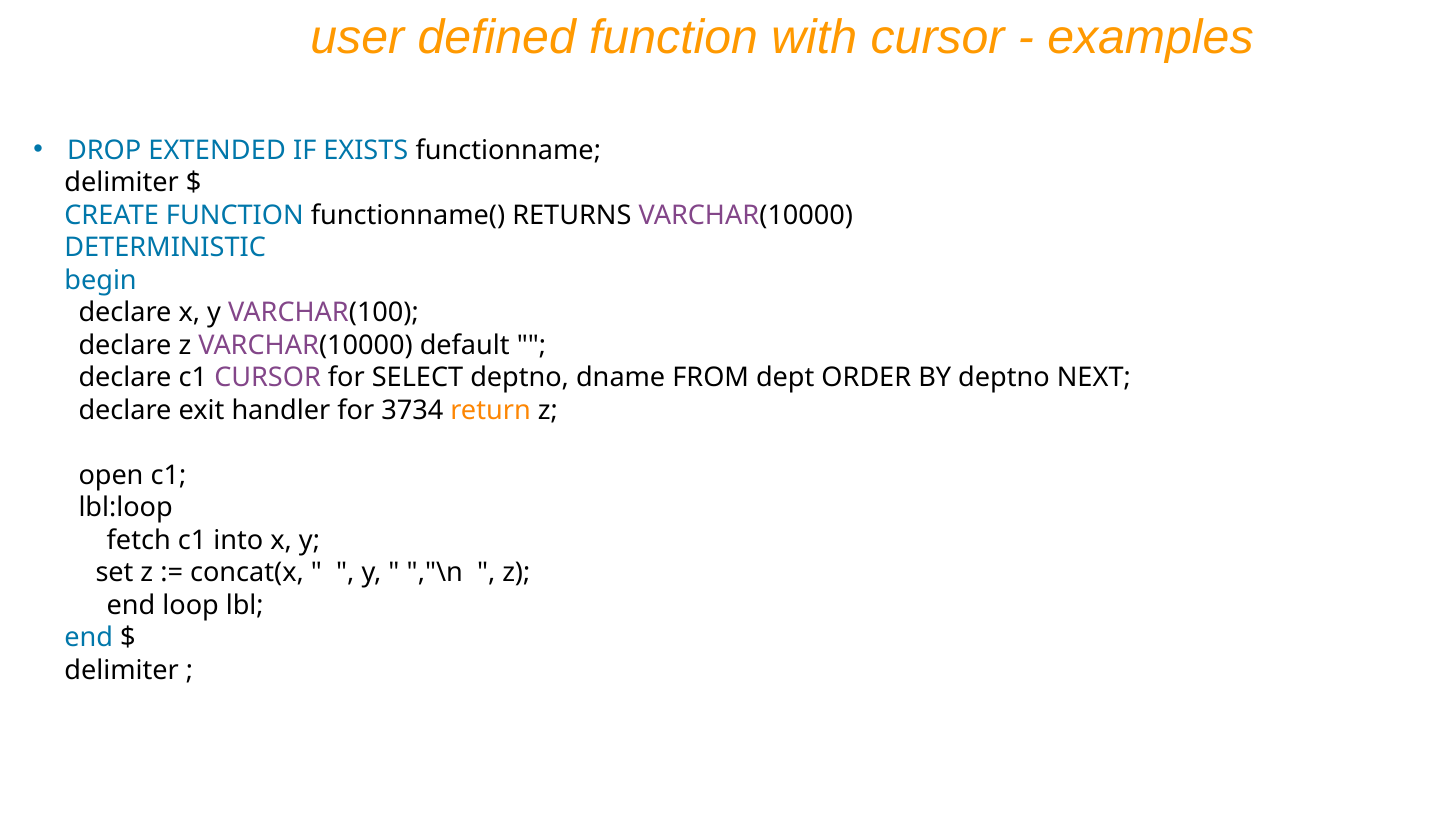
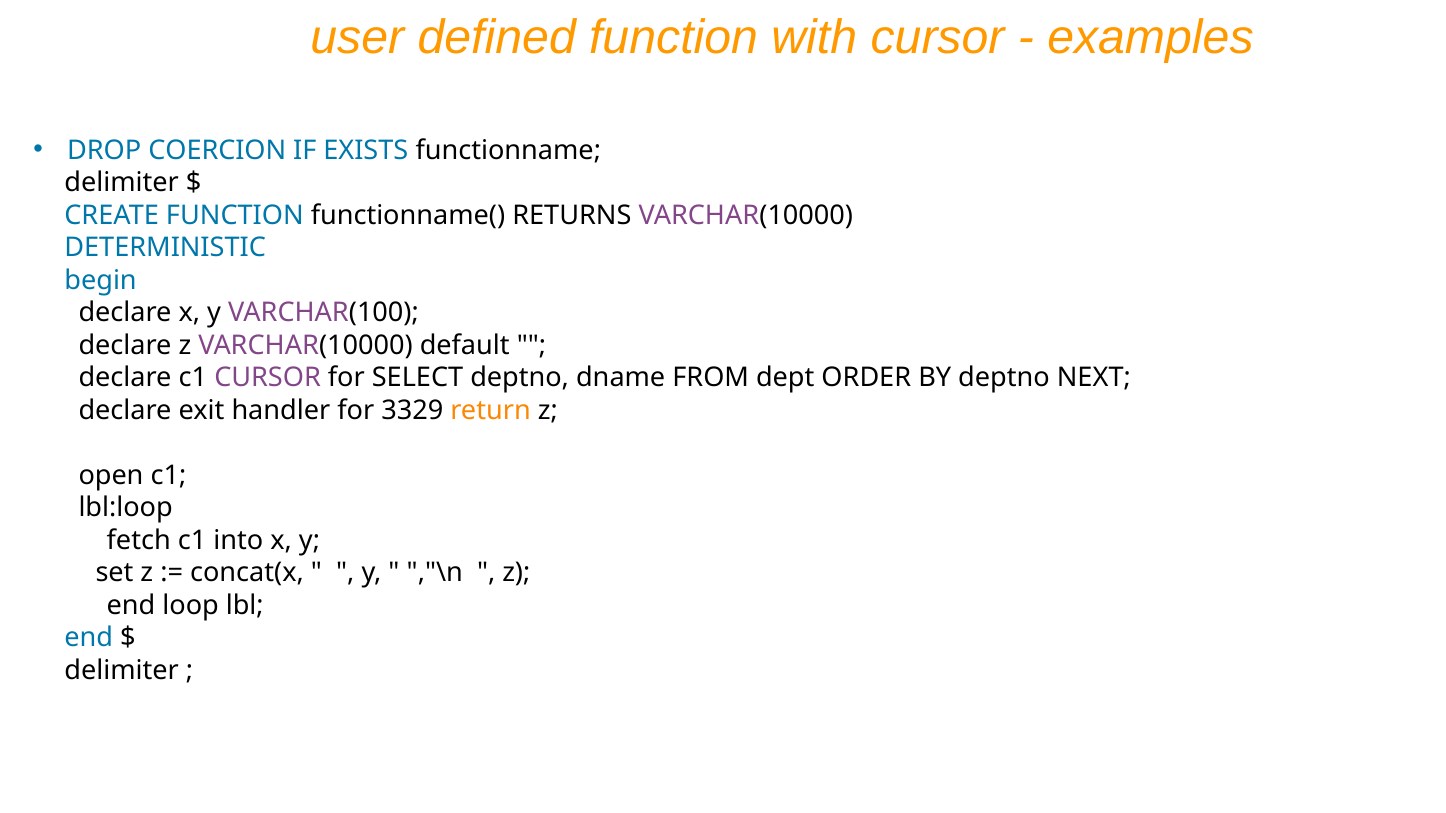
EXTENDED: EXTENDED -> COERCION (217, 150)
3734: 3734 -> 3329 (412, 411)
